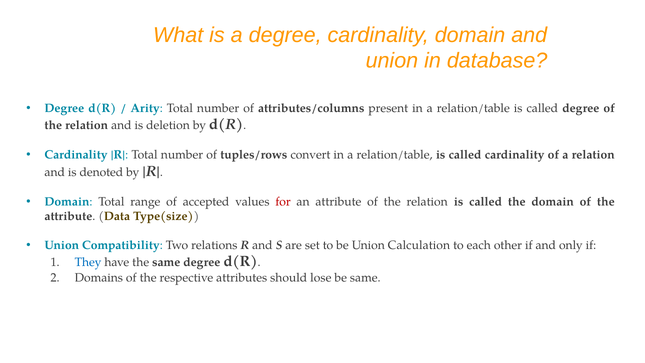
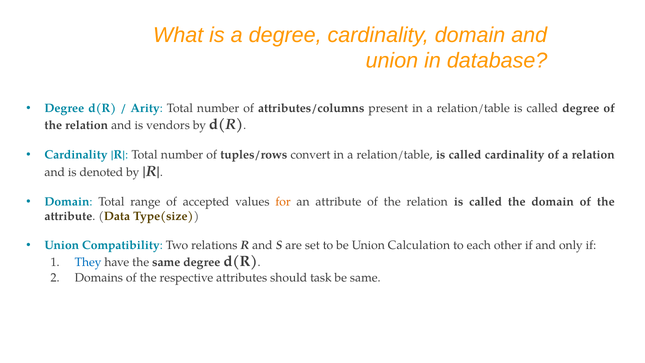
deletion: deletion -> vendors (168, 125)
for colour: red -> orange (283, 202)
lose: lose -> task (321, 277)
